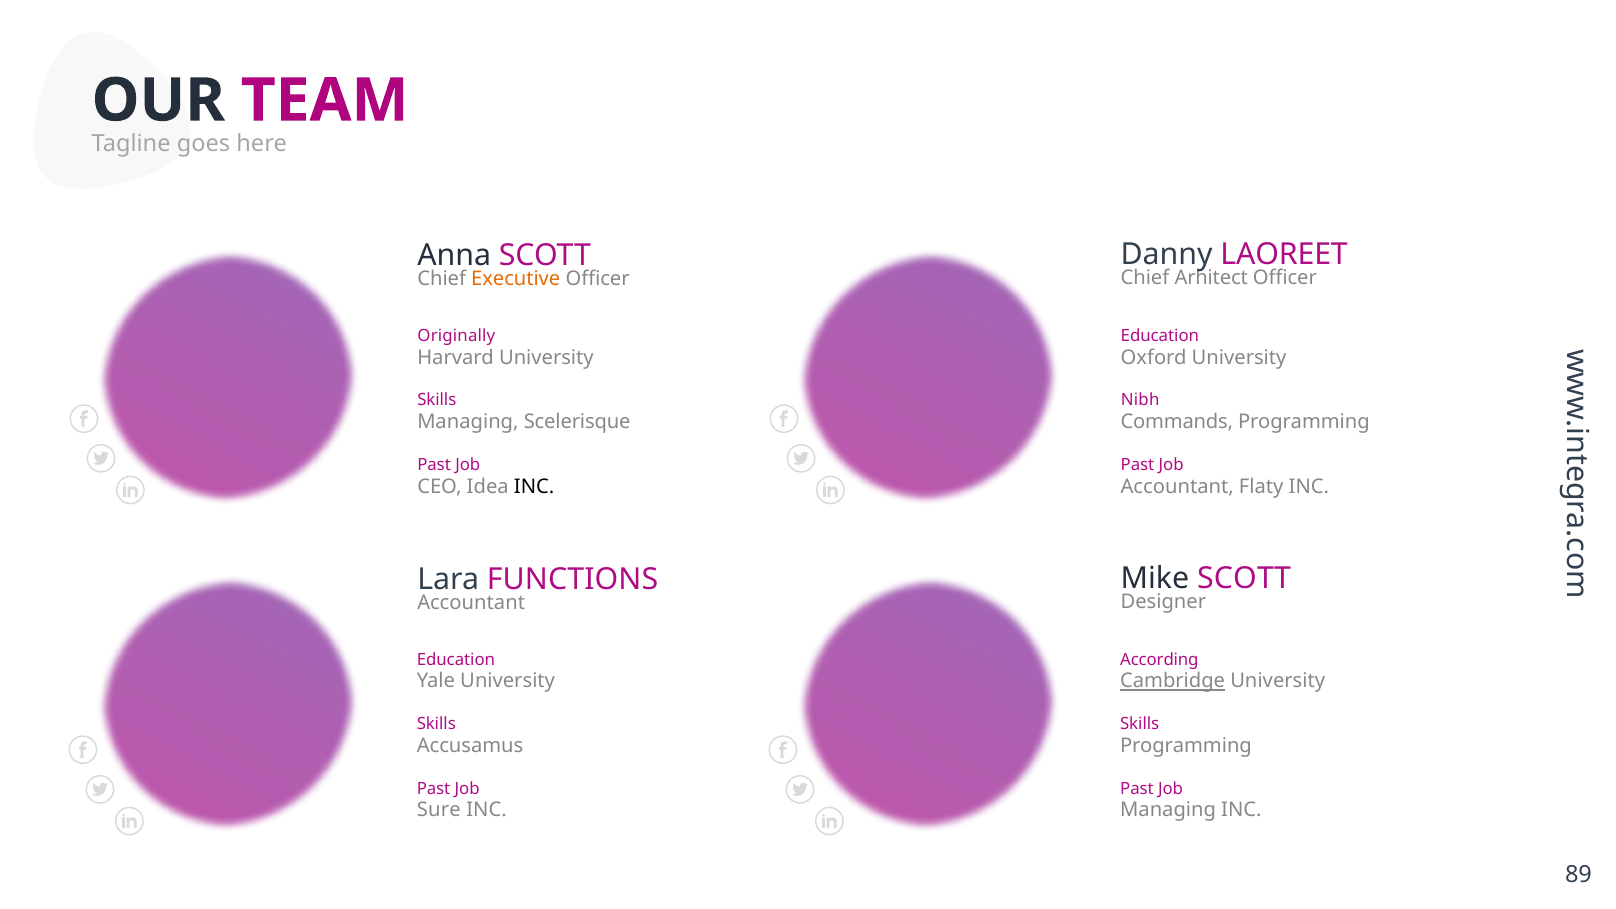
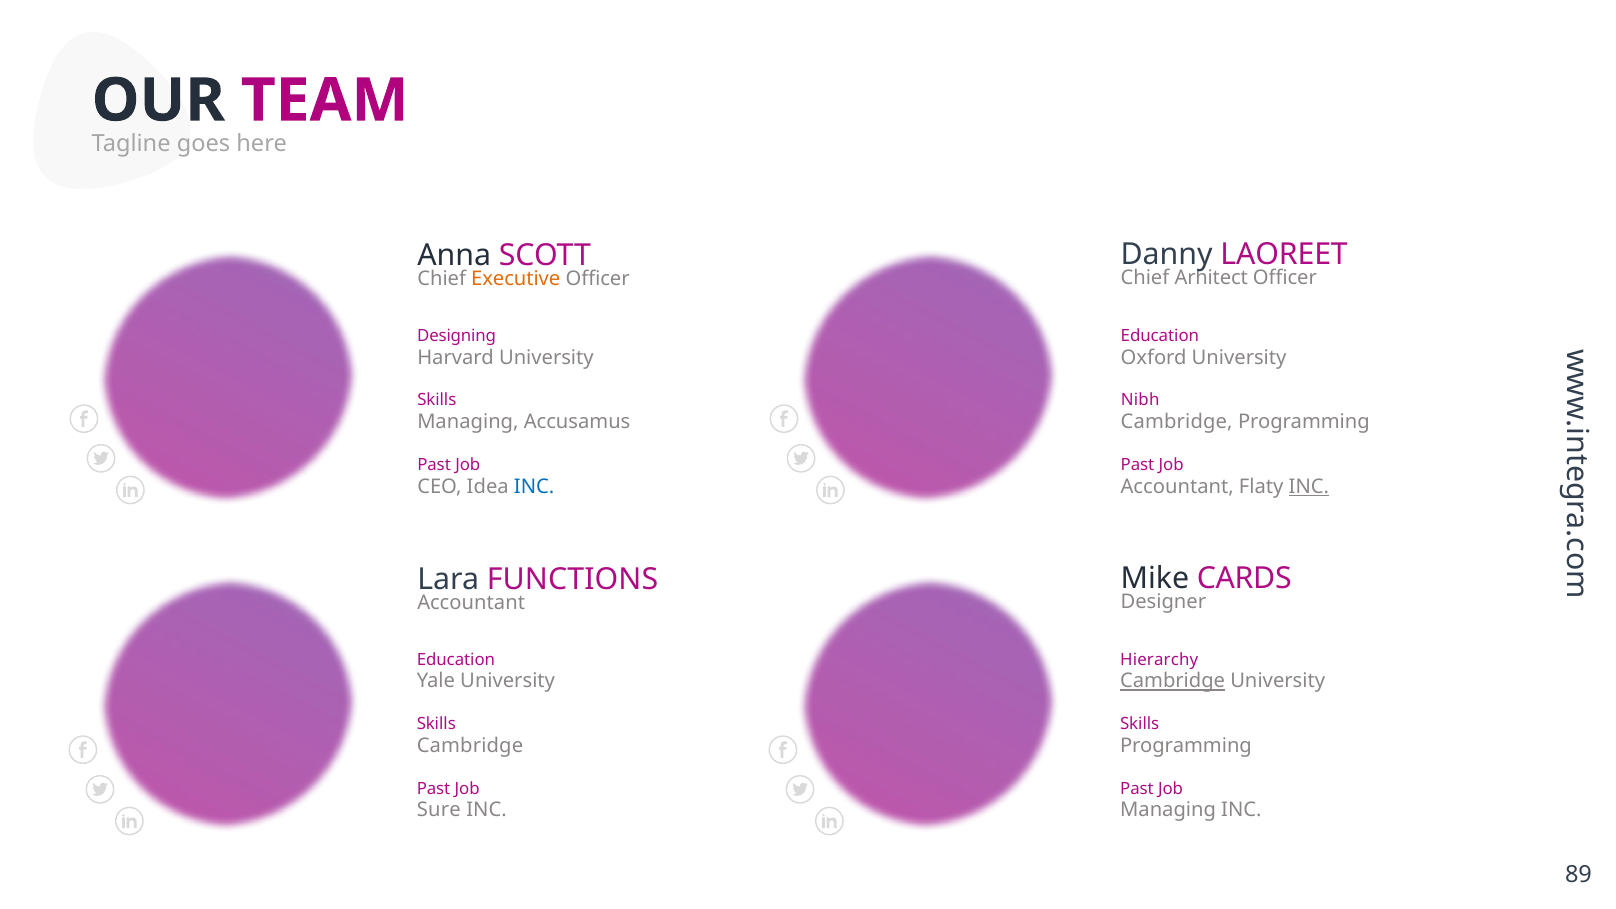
Originally: Originally -> Designing (457, 336)
Scelerisque: Scelerisque -> Accusamus (577, 422)
Commands: Commands -> Cambridge (1177, 422)
INC colour: black -> blue (534, 487)
INC underline: none -> present (1309, 487)
Mike SCOTT: SCOTT -> CARDS (1244, 578)
According: According -> Hierarchy (1159, 660)
Accusamus: Accusamus -> Cambridge (470, 745)
